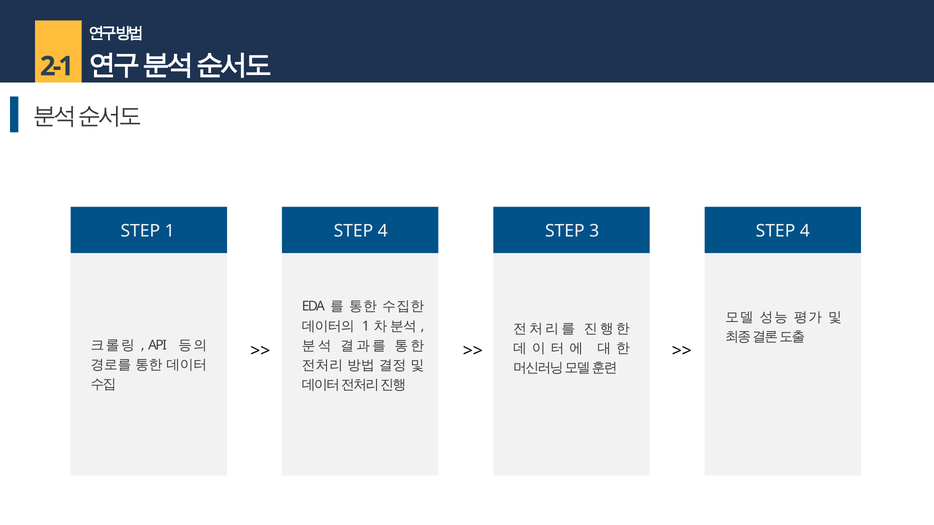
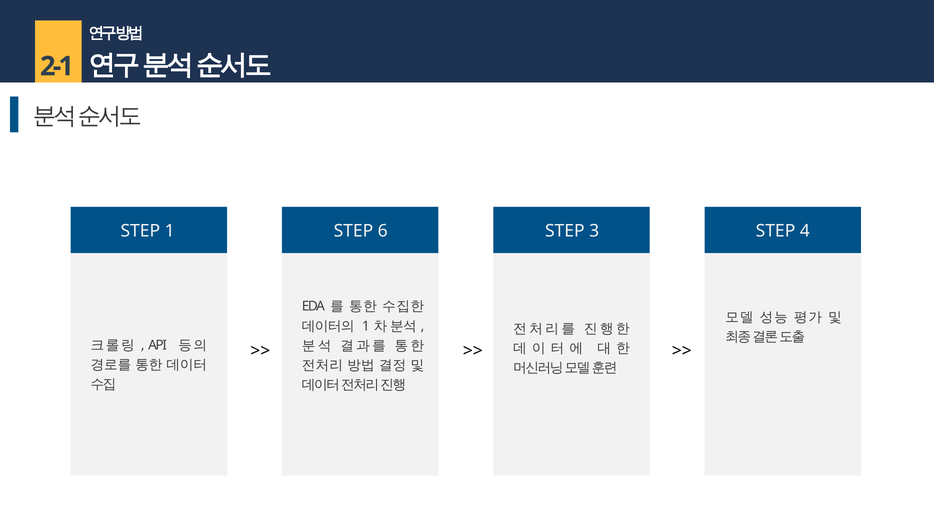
1 STEP 4: 4 -> 6 (383, 231)
